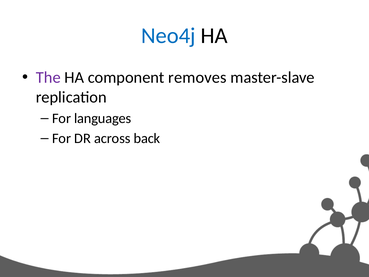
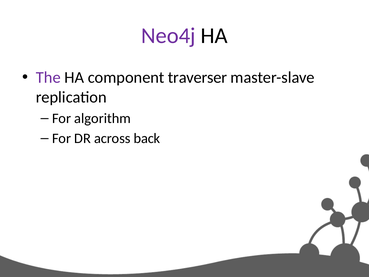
Neo4j colour: blue -> purple (168, 36)
removes: removes -> traverser (198, 77)
languages: languages -> algorithm (103, 118)
